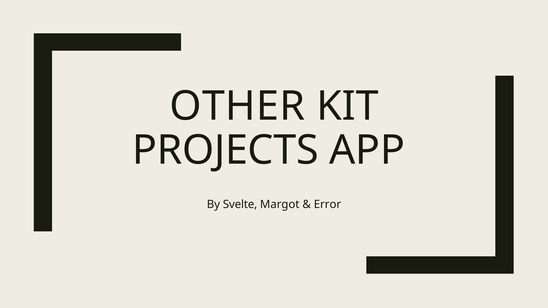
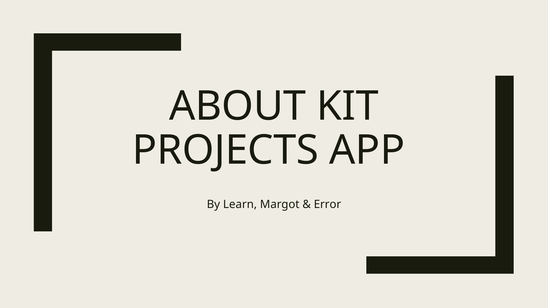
OTHER: OTHER -> ABOUT (238, 106)
Svelte: Svelte -> Learn (240, 205)
